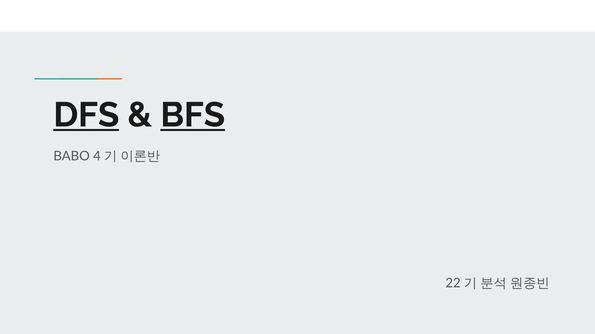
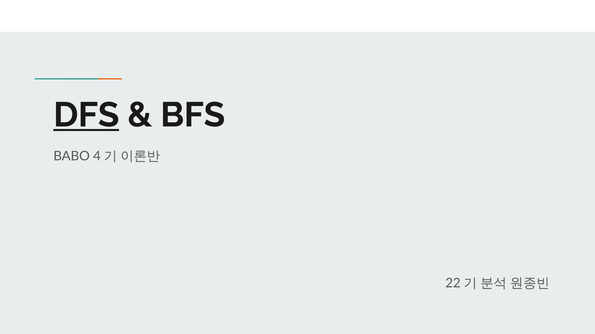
BFS underline: present -> none (193, 115)
